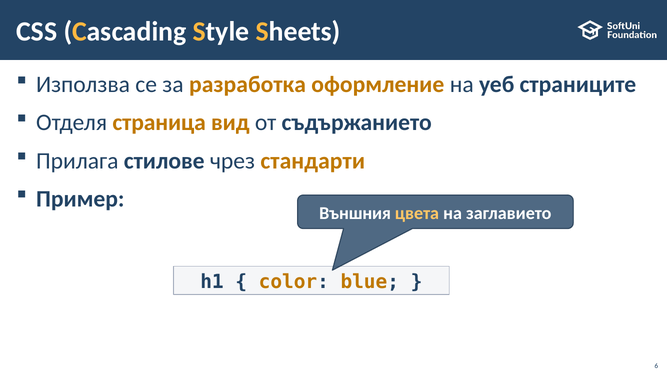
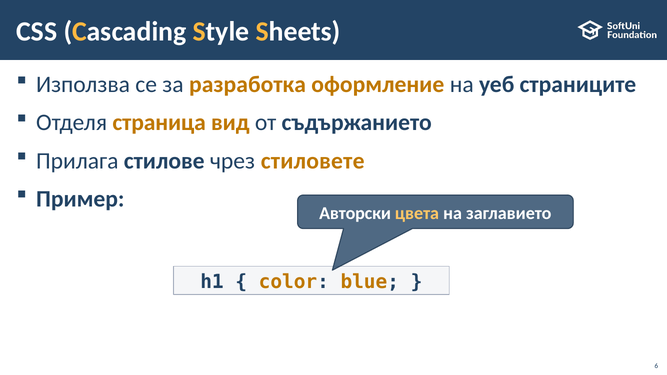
стандарти: стандарти -> стиловете (313, 161)
Външния: Външния -> Авторски (355, 213)
